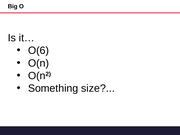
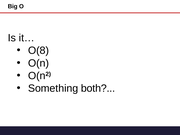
O(6: O(6 -> O(8 (39, 51)
size: size -> both (98, 88)
